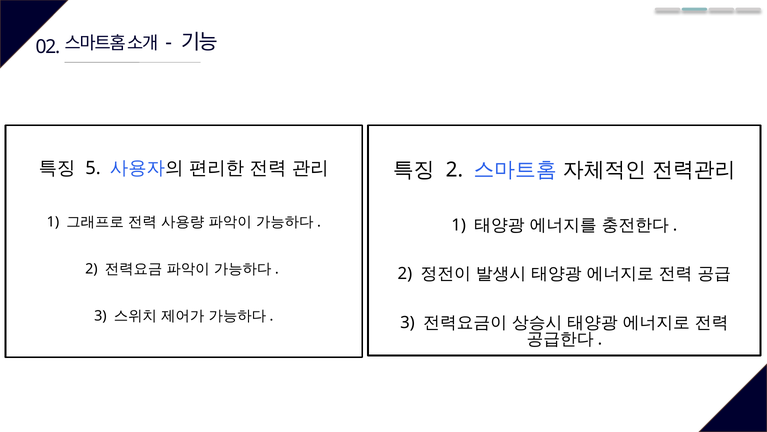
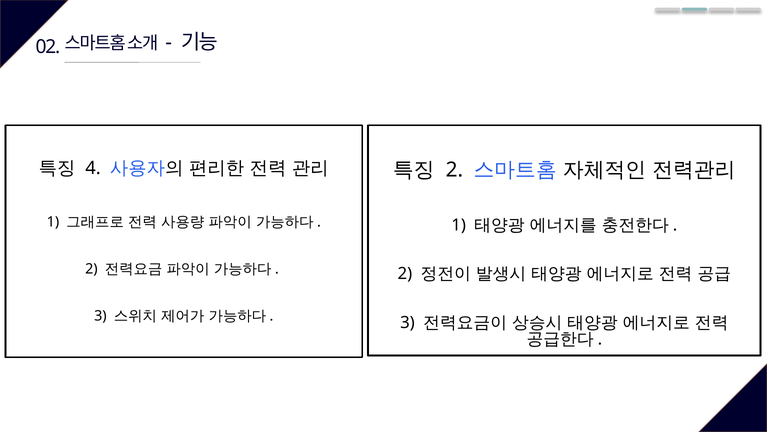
5: 5 -> 4 (93, 168)
